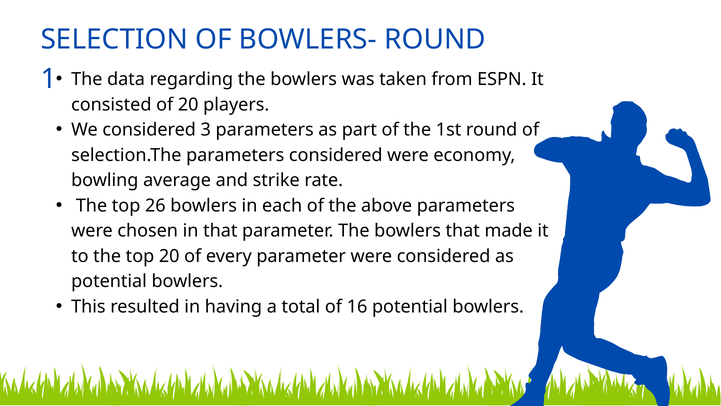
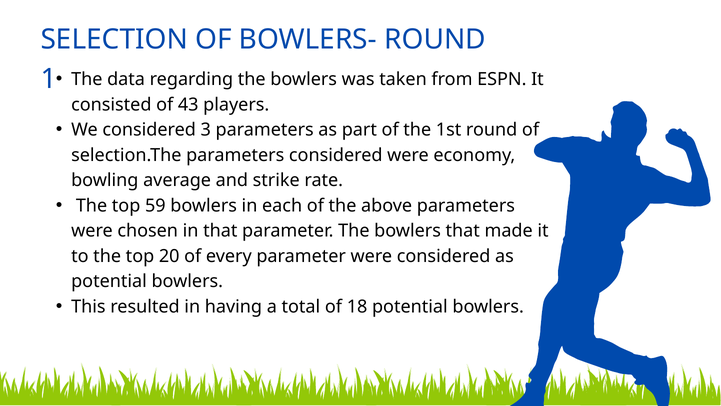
of 20: 20 -> 43 (188, 104)
26: 26 -> 59 (155, 205)
16: 16 -> 18 (357, 306)
